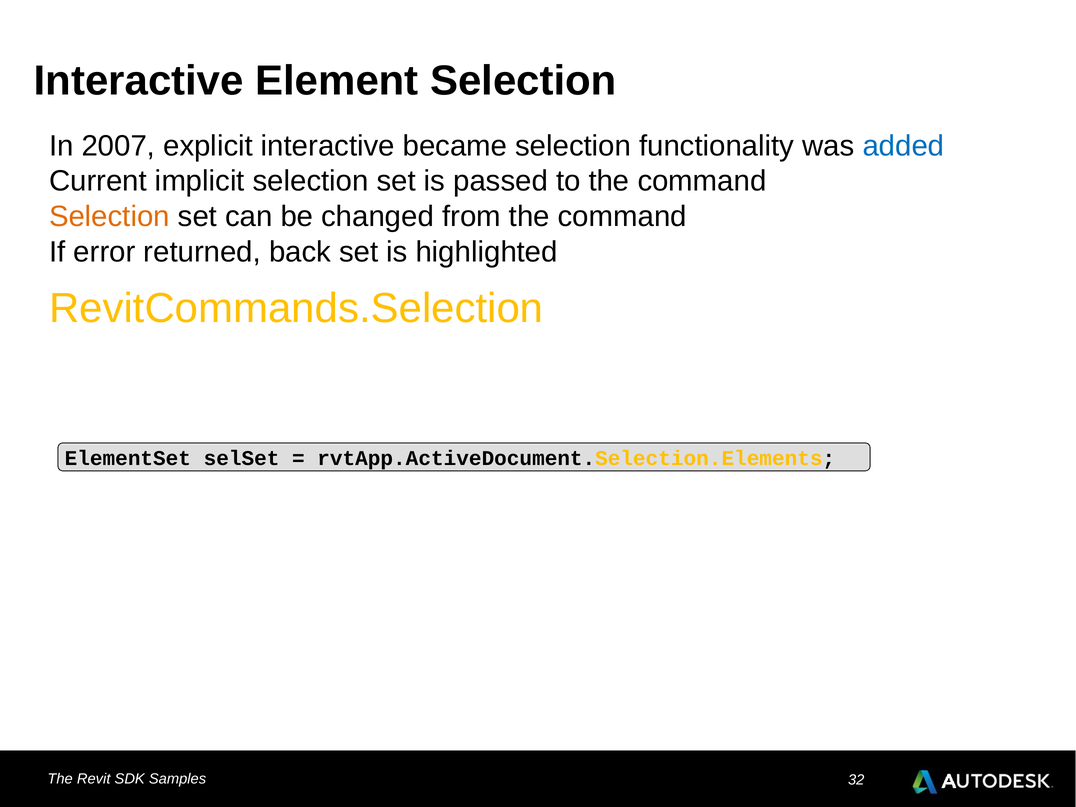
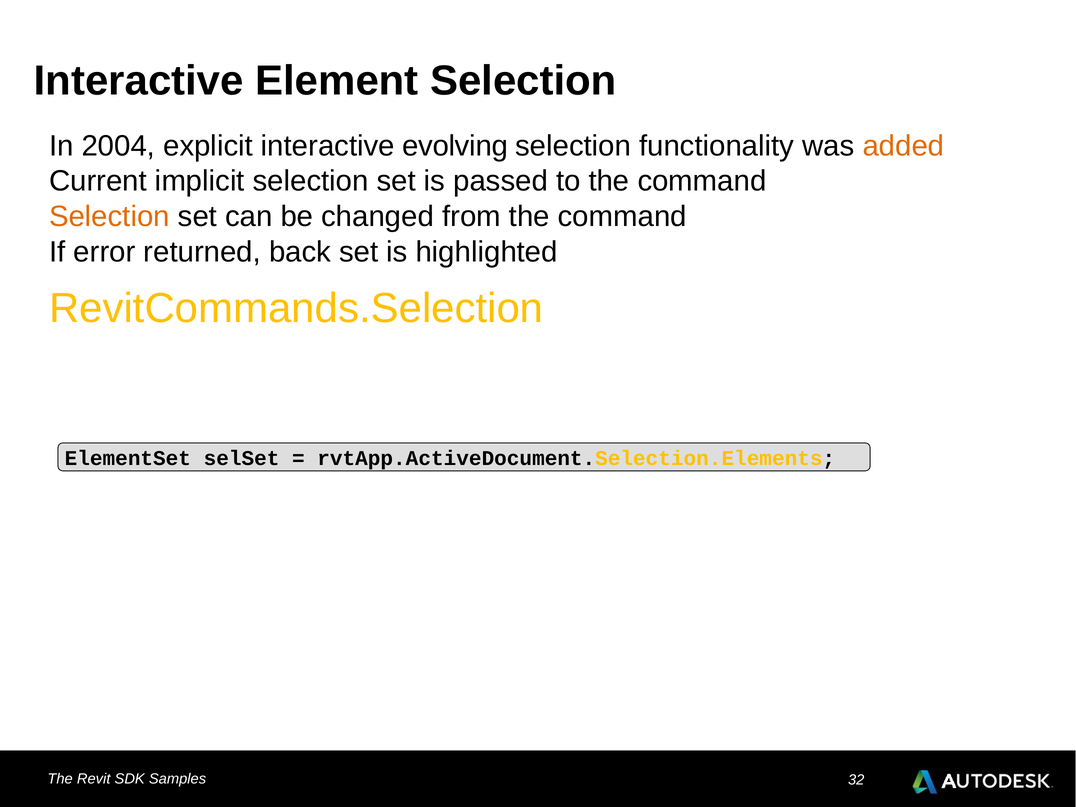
2007: 2007 -> 2004 (118, 146)
became: became -> evolving (455, 146)
added colour: blue -> orange (903, 146)
